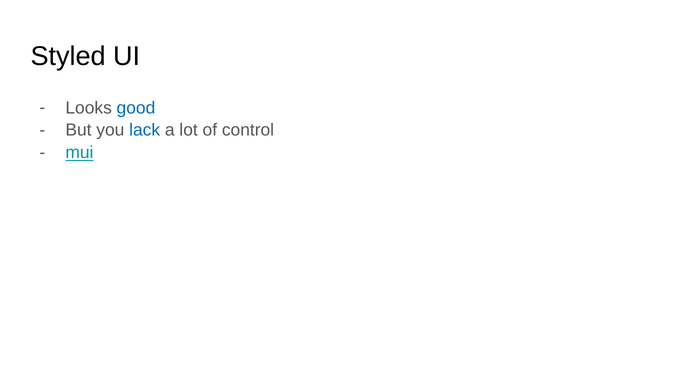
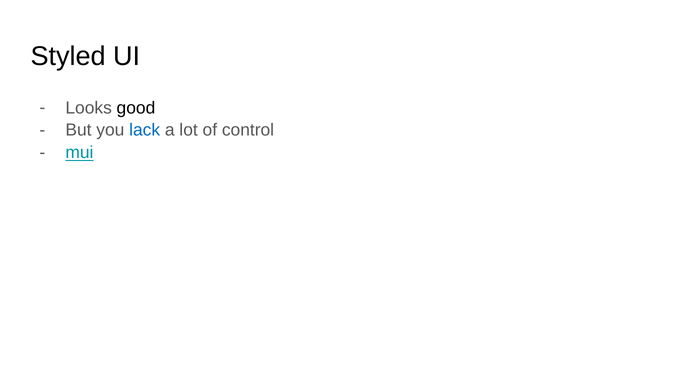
good colour: blue -> black (136, 108)
